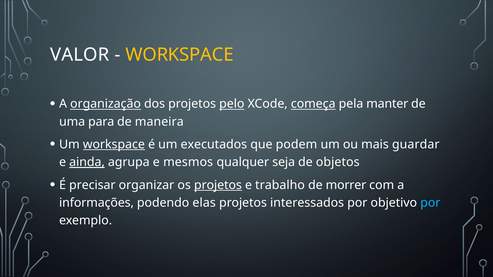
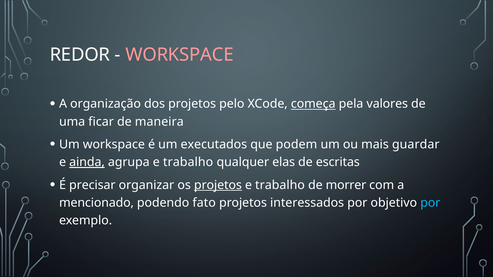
VALOR: VALOR -> REDOR (80, 55)
WORKSPACE colour: yellow -> pink (180, 55)
organização underline: present -> none (106, 104)
pelo underline: present -> none (232, 104)
manter: manter -> valores (387, 104)
para: para -> ficar (101, 122)
workspace underline: present -> none (114, 145)
agrupa e mesmos: mesmos -> trabalho (188, 162)
seja: seja -> elas (284, 162)
objetos: objetos -> escritas (338, 162)
informações: informações -> mencionado (96, 203)
elas: elas -> fato (204, 203)
